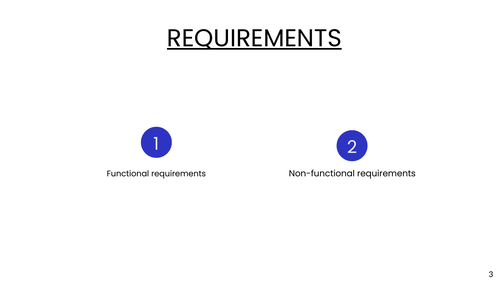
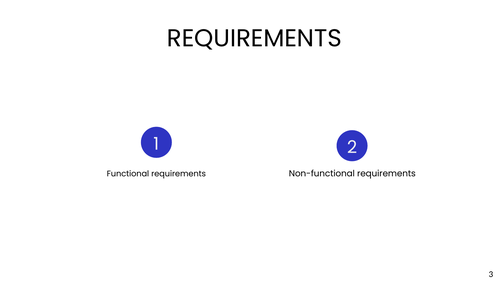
REQUIREMENTS underline: present -> none (254, 38)
